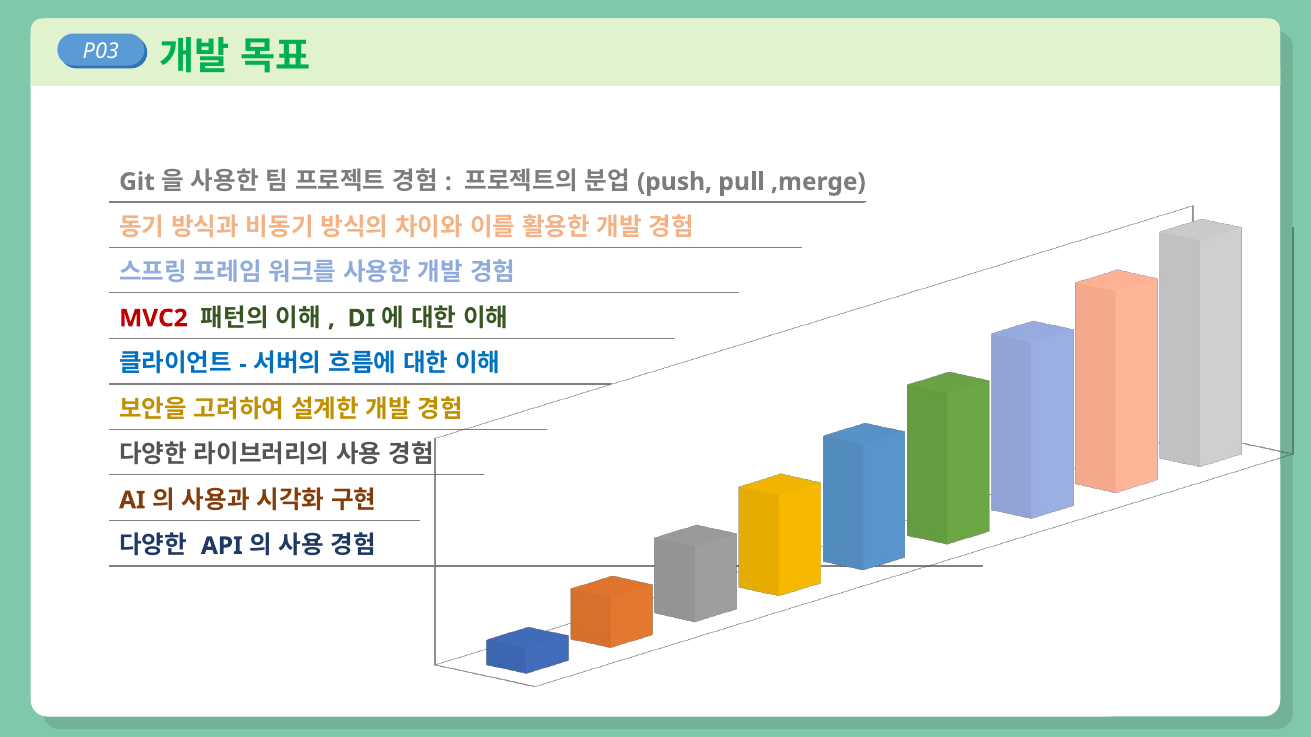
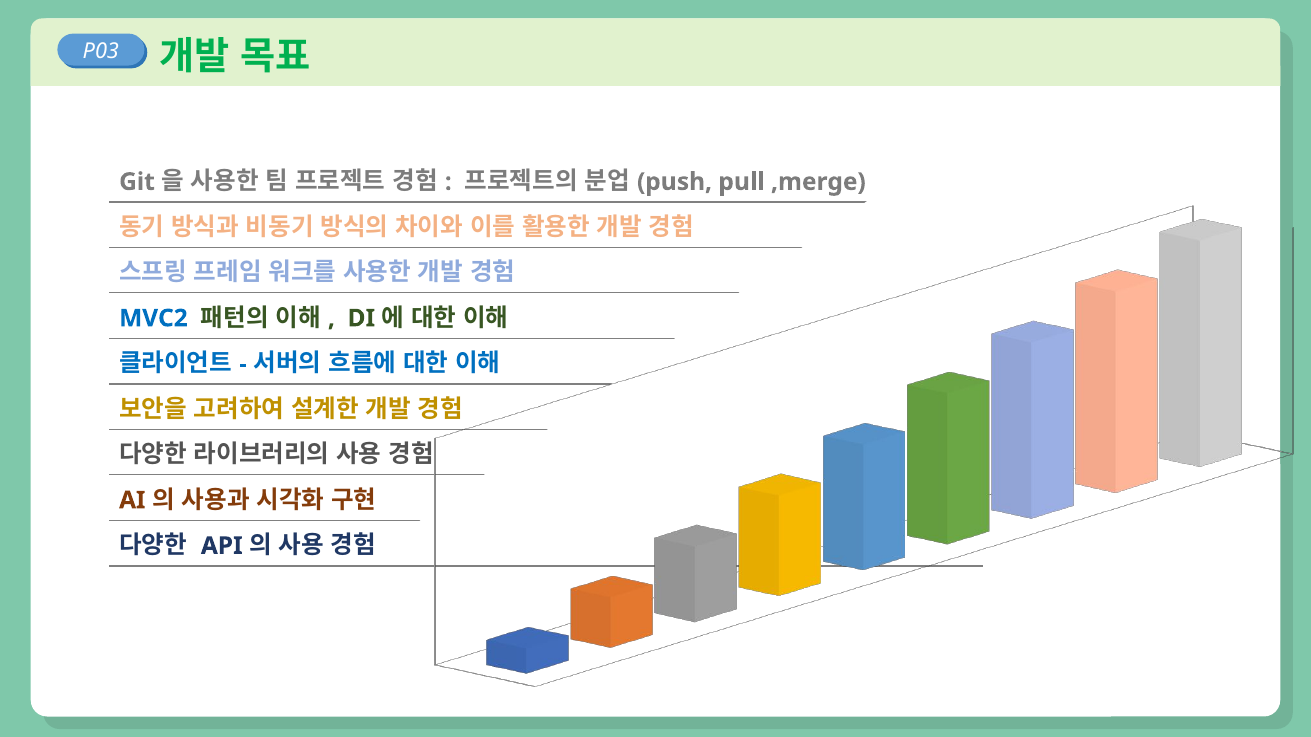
MVC2 colour: red -> blue (153, 318)
